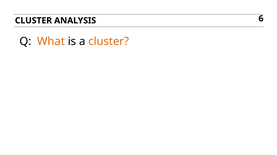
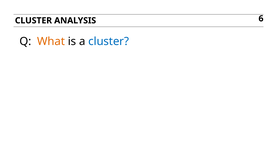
cluster colour: orange -> blue (109, 42)
